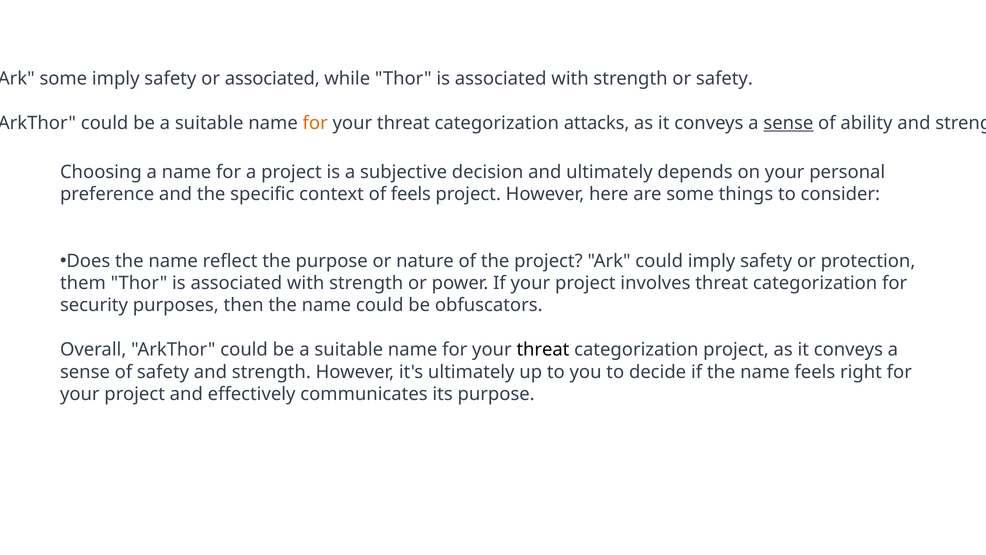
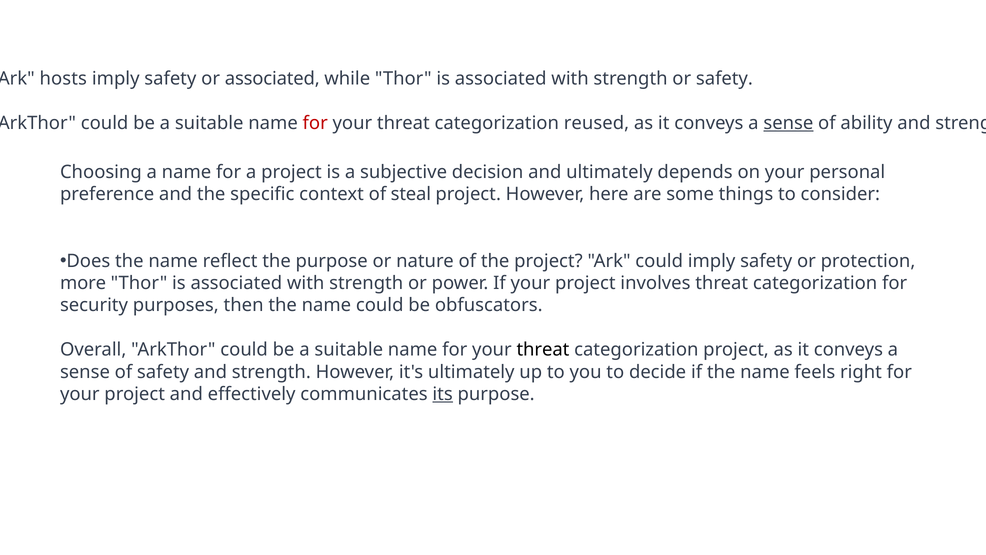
some: some -> hosts (63, 79)
for colour: orange -> red (315, 123)
attacks: attacks -> reused (596, 123)
of feels: feels -> steal (411, 194)
them: them -> more (83, 283)
its underline: none -> present (443, 394)
